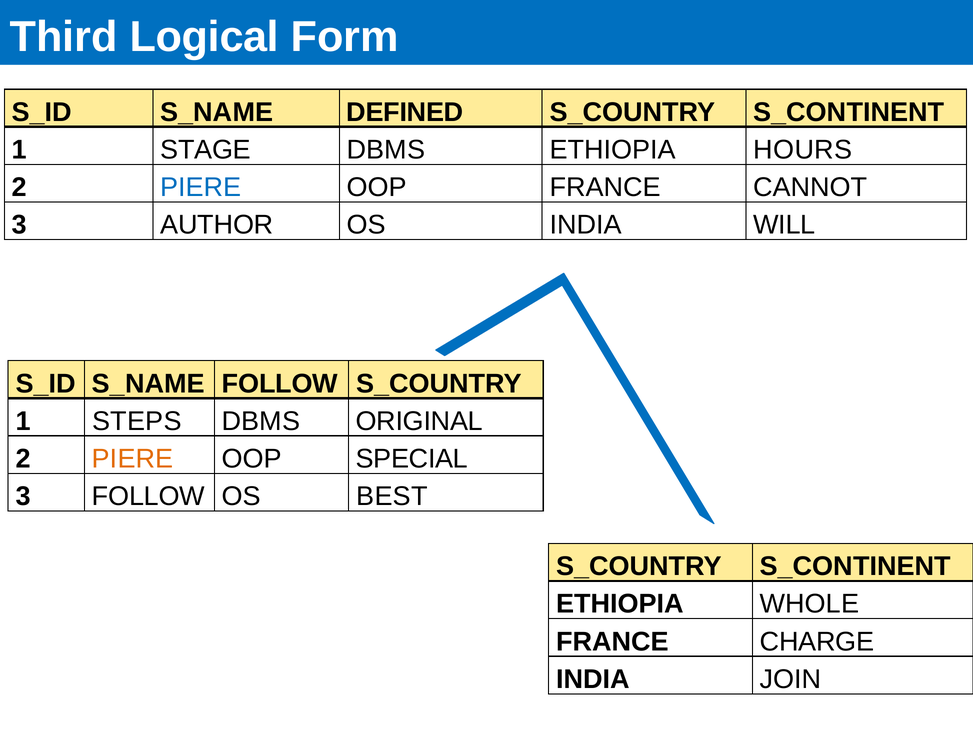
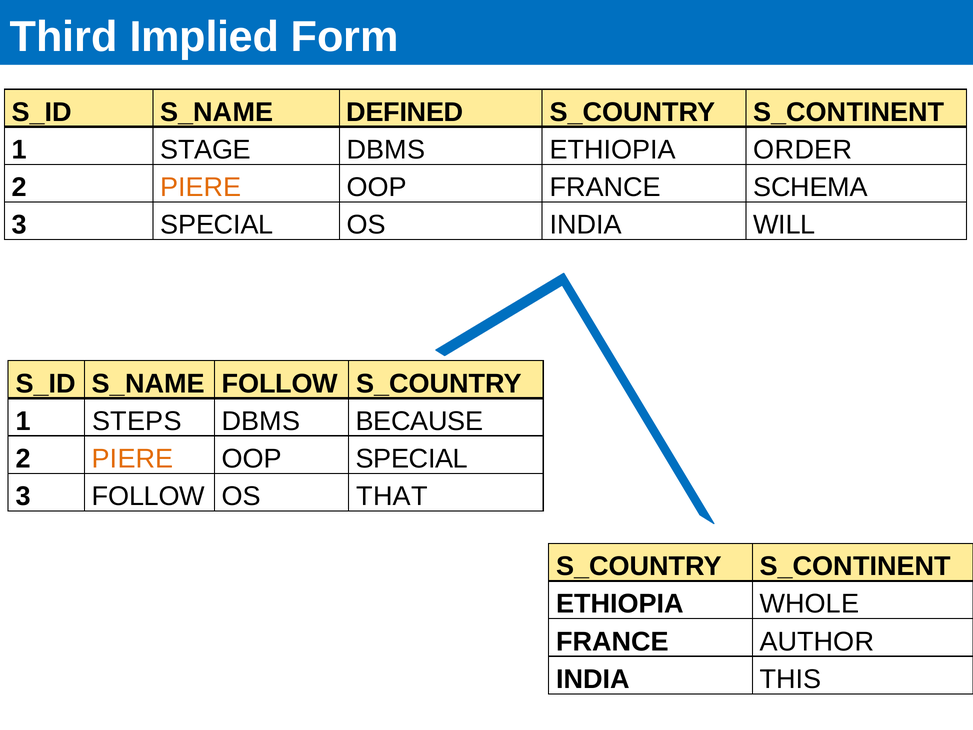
Logical: Logical -> Implied (204, 37)
HOURS: HOURS -> ORDER (803, 150)
PIERE colour: blue -> orange (201, 187)
CANNOT: CANNOT -> SCHEMA (811, 187)
3 AUTHOR: AUTHOR -> SPECIAL (217, 225)
ORIGINAL: ORIGINAL -> BECAUSE (419, 421)
BEST: BEST -> THAT (392, 496)
CHARGE: CHARGE -> AUTHOR (817, 641)
JOIN: JOIN -> THIS (791, 679)
